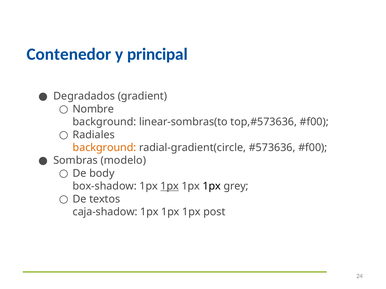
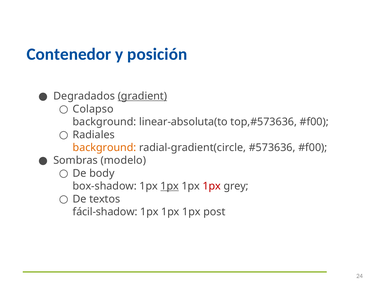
principal: principal -> posición (157, 54)
gradient underline: none -> present (142, 96)
Nombre: Nombre -> Colapso (93, 109)
linear-sombras(to: linear-sombras(to -> linear-absoluta(to (183, 122)
1px colour: black -> red (212, 186)
caja-shadow: caja-shadow -> fácil-shadow (105, 212)
